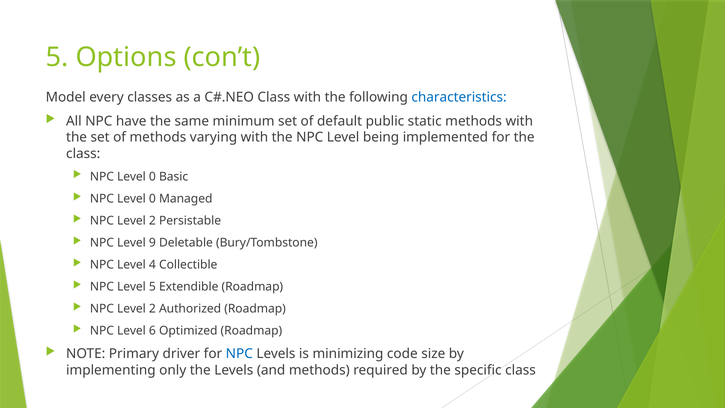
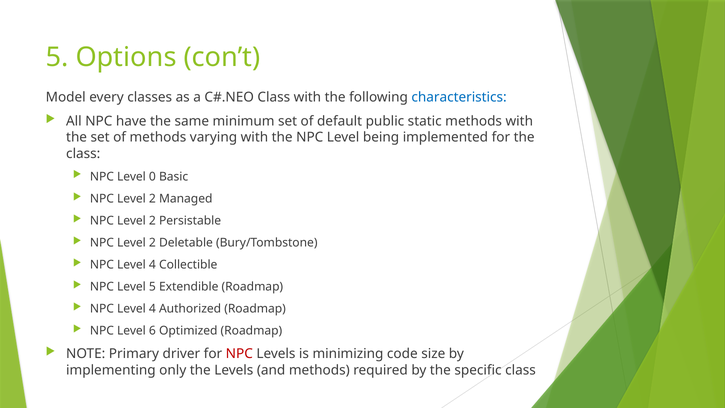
0: 0 -> 2 (152, 198)
9: 9 -> 2 (152, 243)
2: 2 -> 4 (152, 309)
NPC colour: blue -> red (239, 354)
